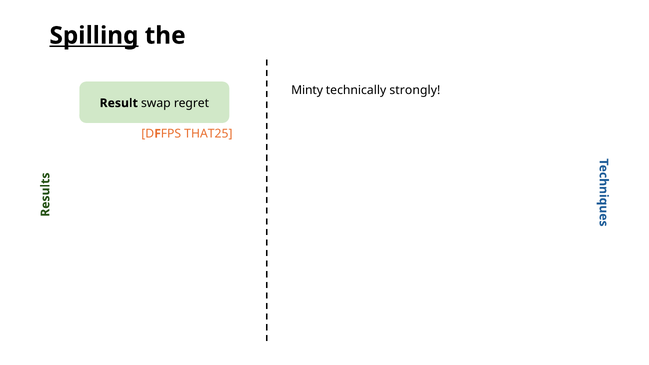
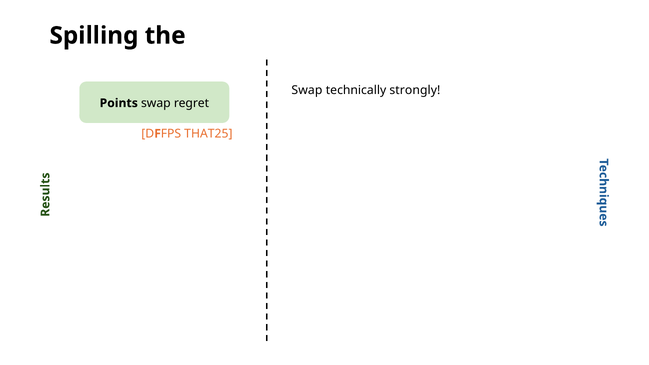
Spilling underline: present -> none (94, 36)
Minty: Minty -> Swap (307, 90)
Result: Result -> Points (119, 103)
